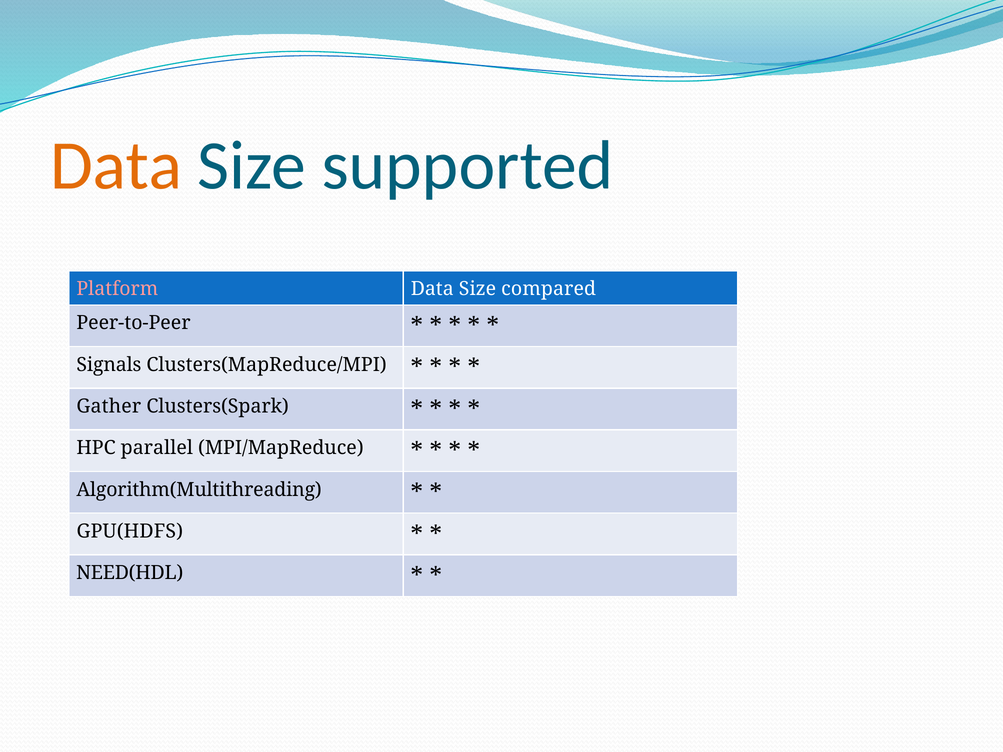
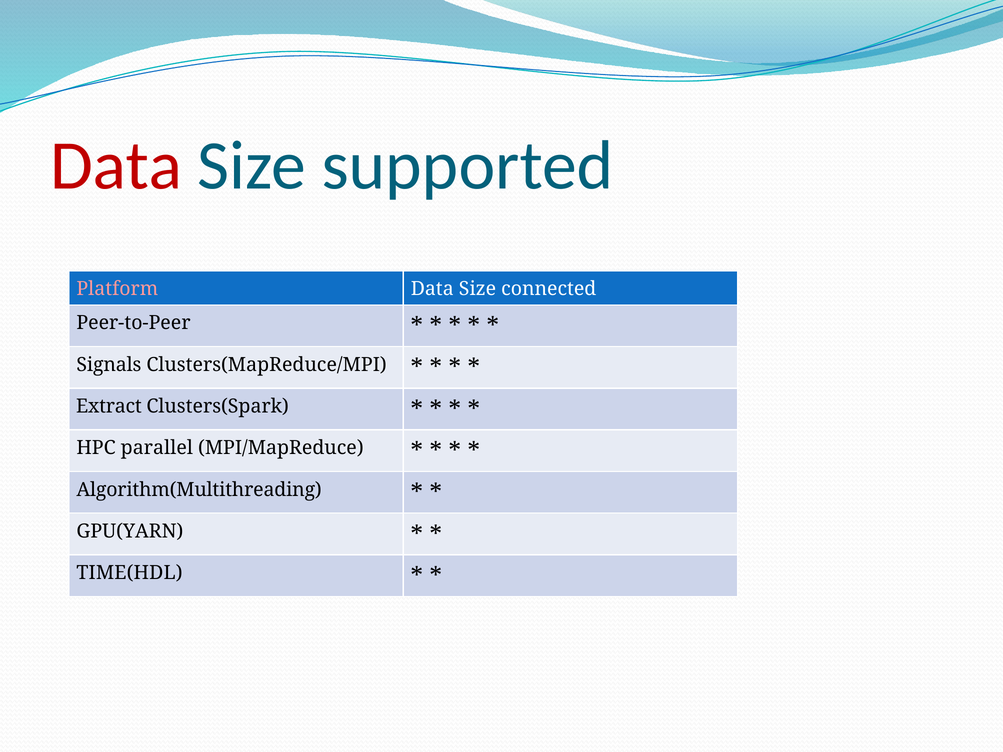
Data colour: orange -> red (116, 166)
compared: compared -> connected (549, 289)
Gather: Gather -> Extract (109, 406)
GPU(HDFS: GPU(HDFS -> GPU(YARN (130, 531)
NEED(HDL: NEED(HDL -> TIME(HDL (130, 573)
